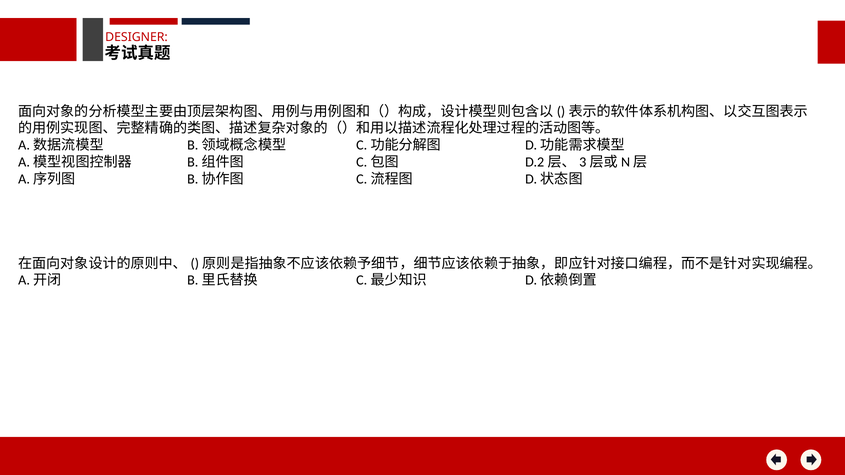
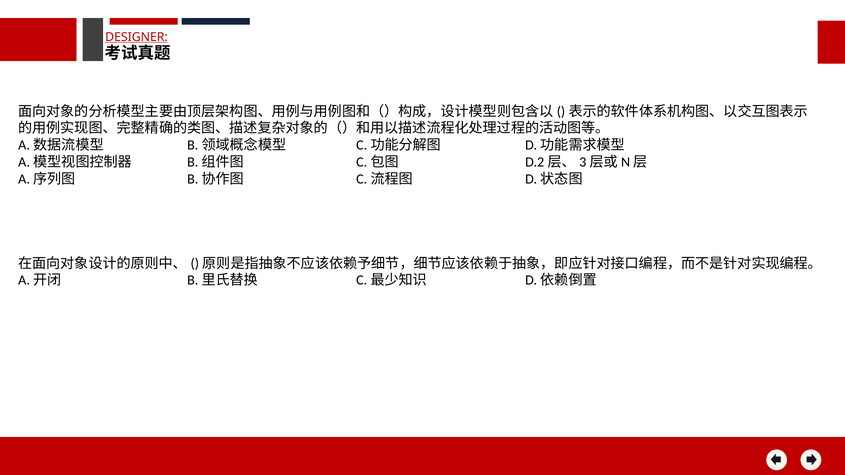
DESIGNER underline: none -> present (136, 37)
